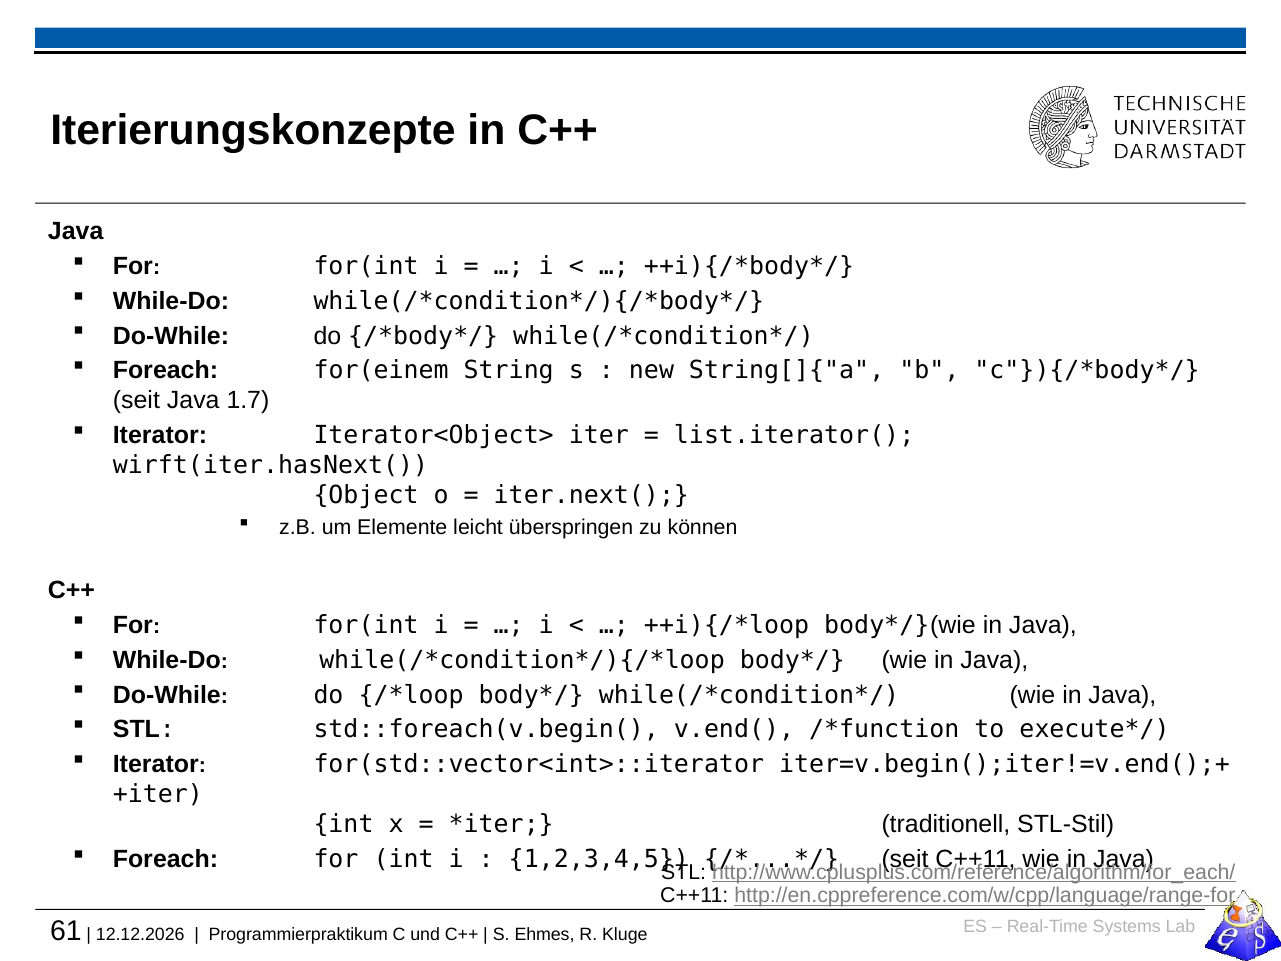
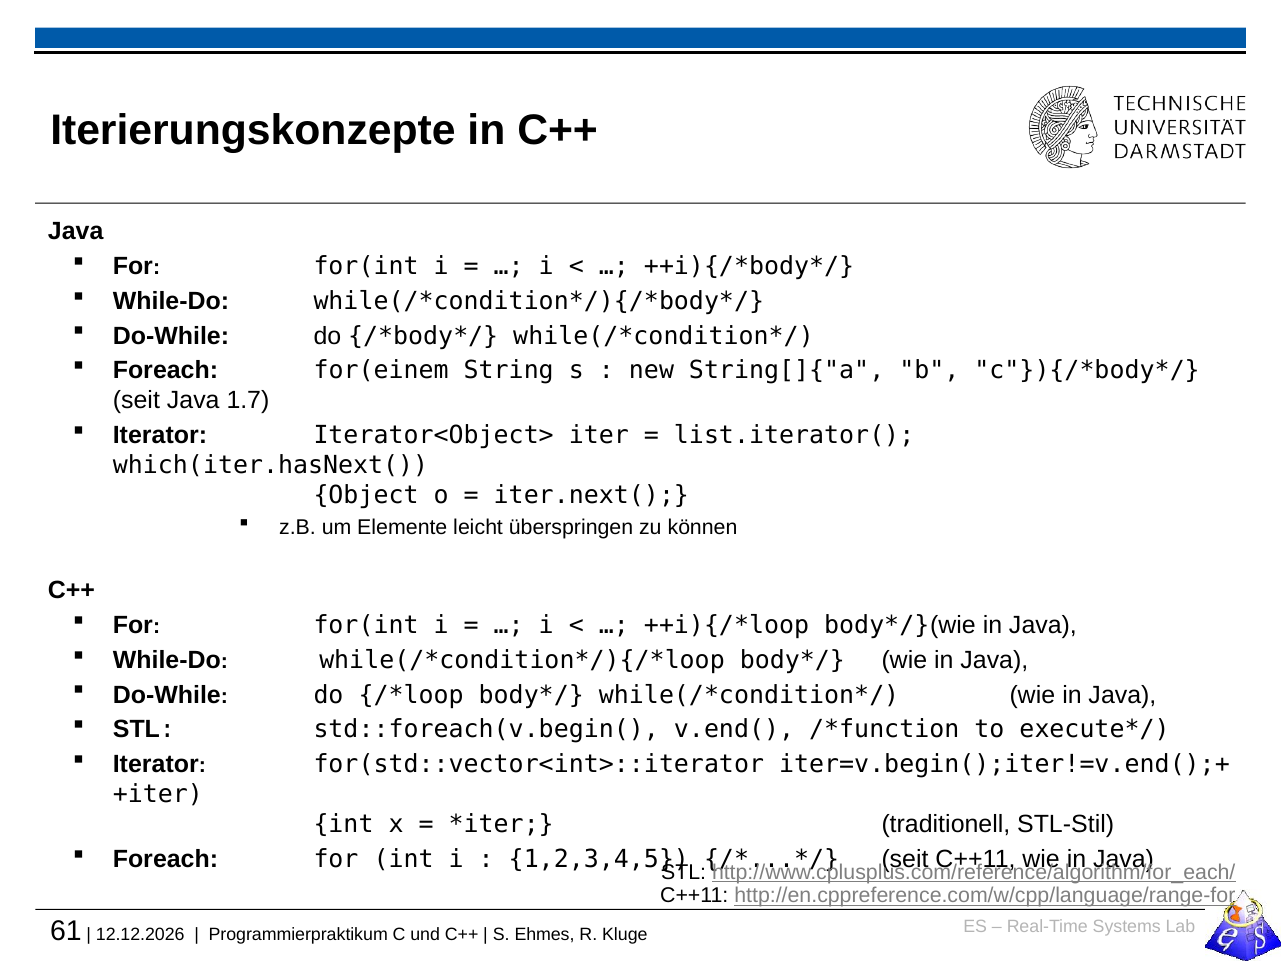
wirft(iter.hasNext(: wirft(iter.hasNext( -> which(iter.hasNext( (271, 465)
